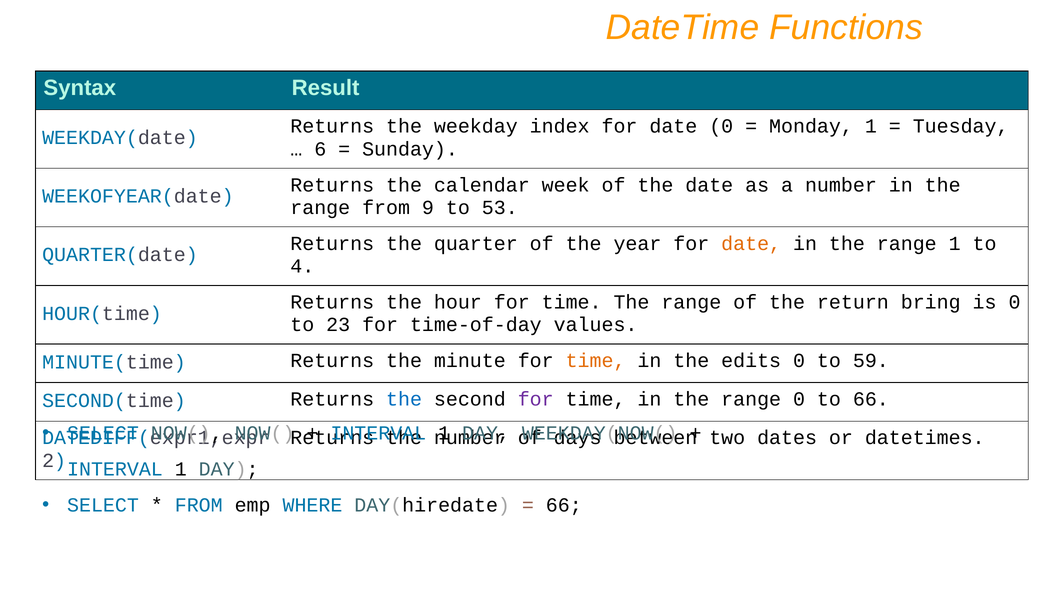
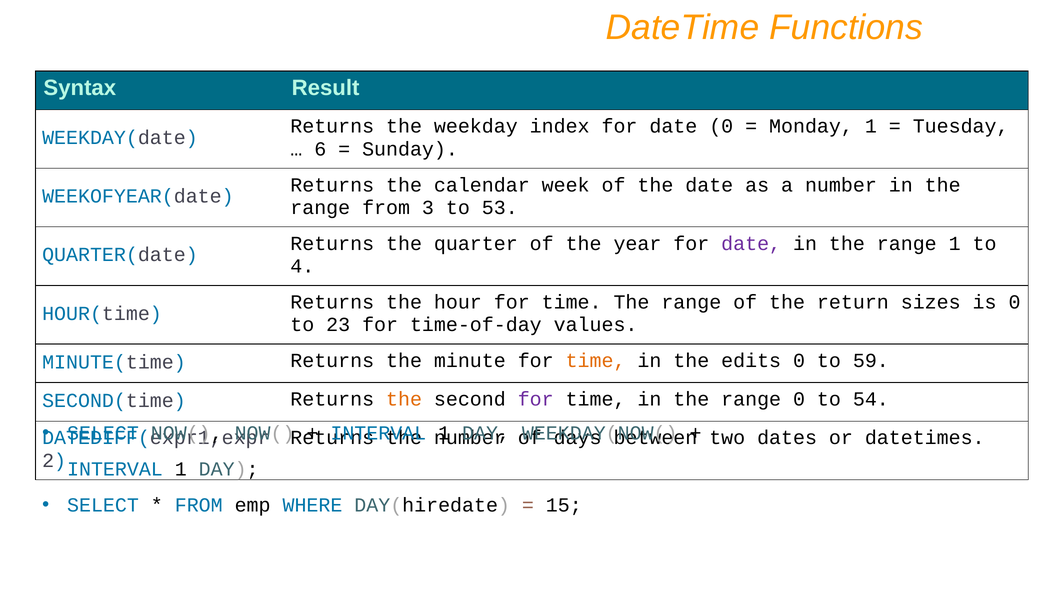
9: 9 -> 3 (428, 207)
date colour: orange -> purple (751, 243)
bring: bring -> sizes (931, 302)
the colour: blue -> orange (404, 399)
to 66: 66 -> 54 (871, 399)
66: 66 -> 15 (564, 505)
